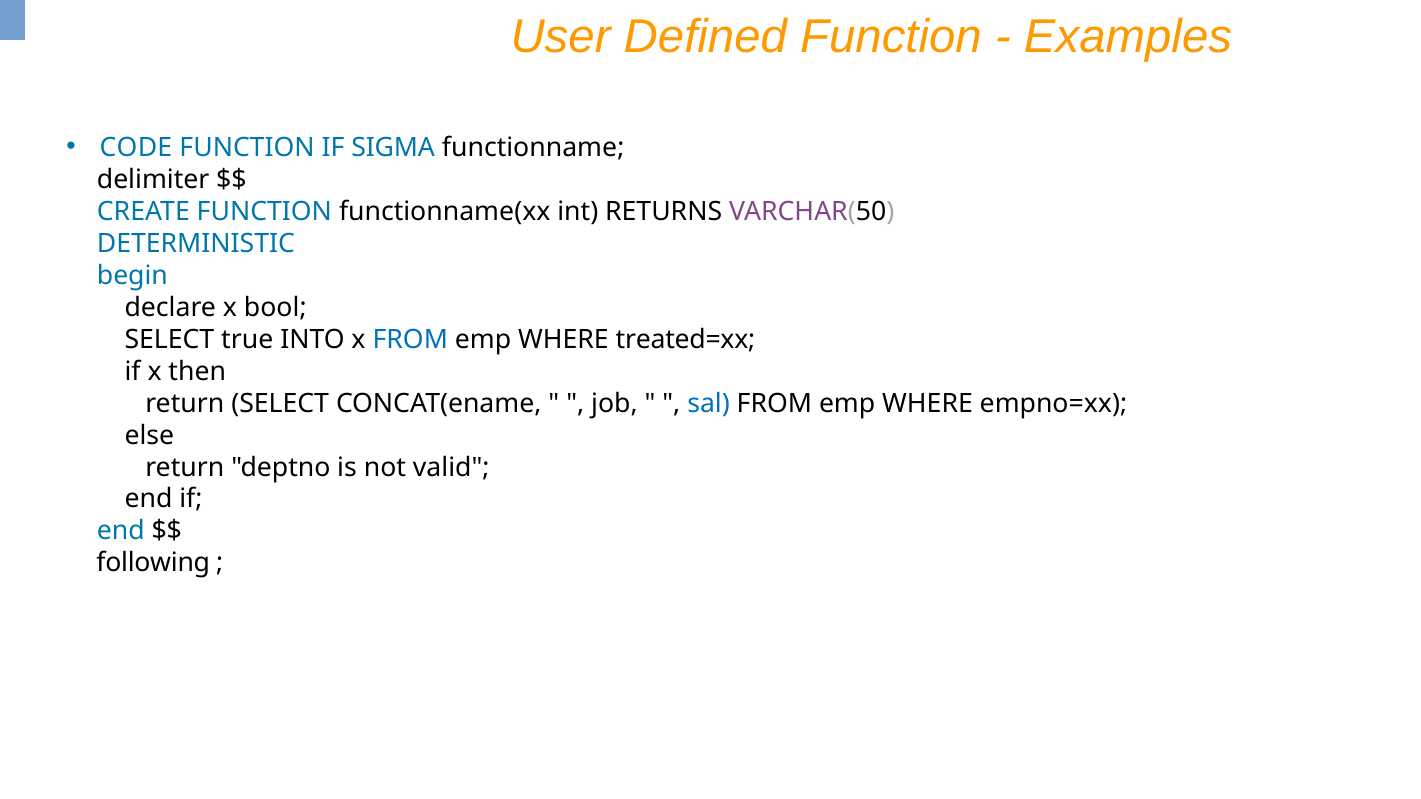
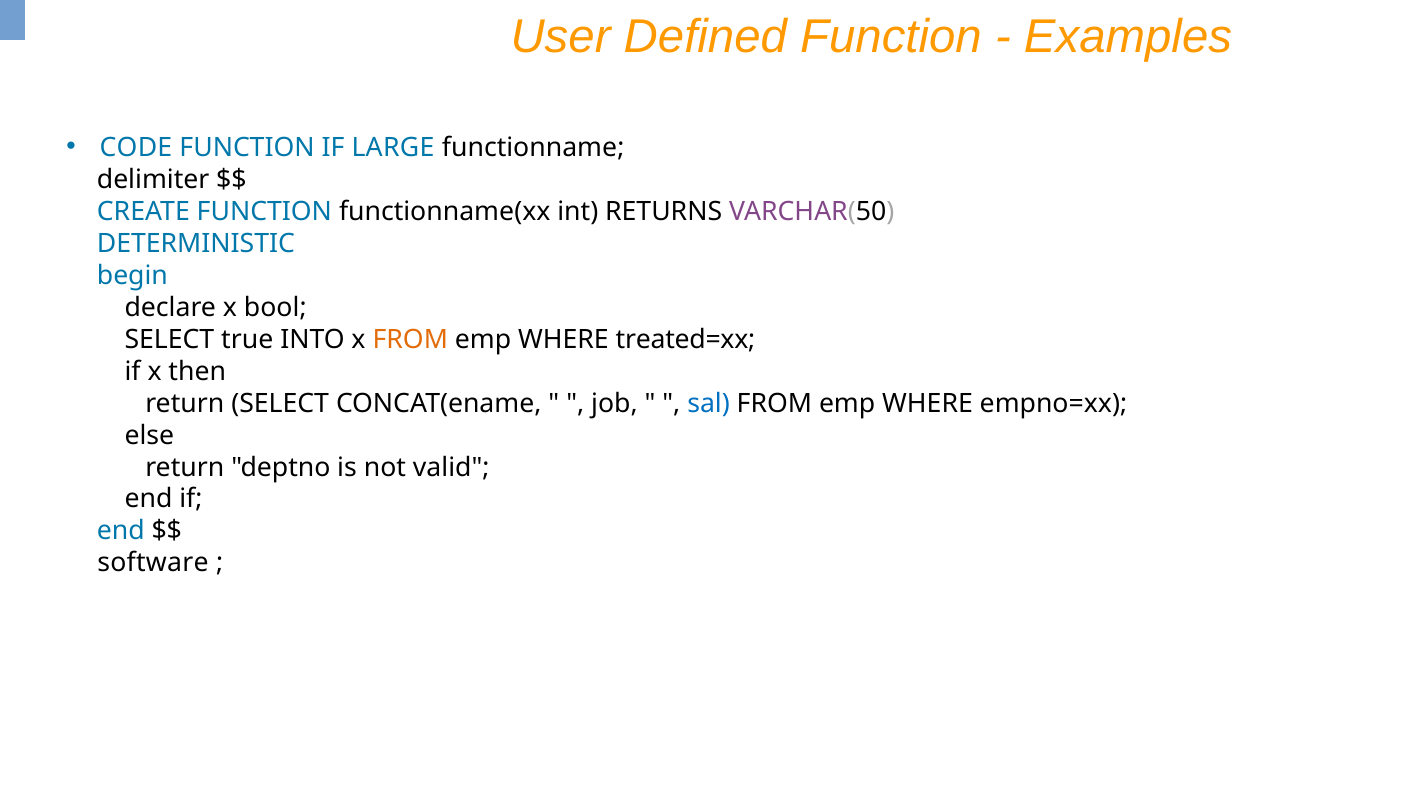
SIGMA: SIGMA -> LARGE (393, 148)
FROM colour: blue -> orange (410, 340)
following: following -> software (153, 563)
